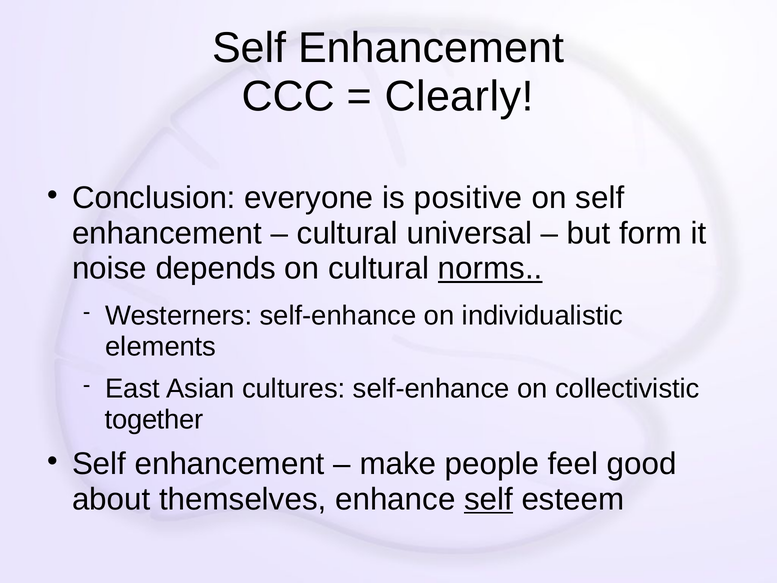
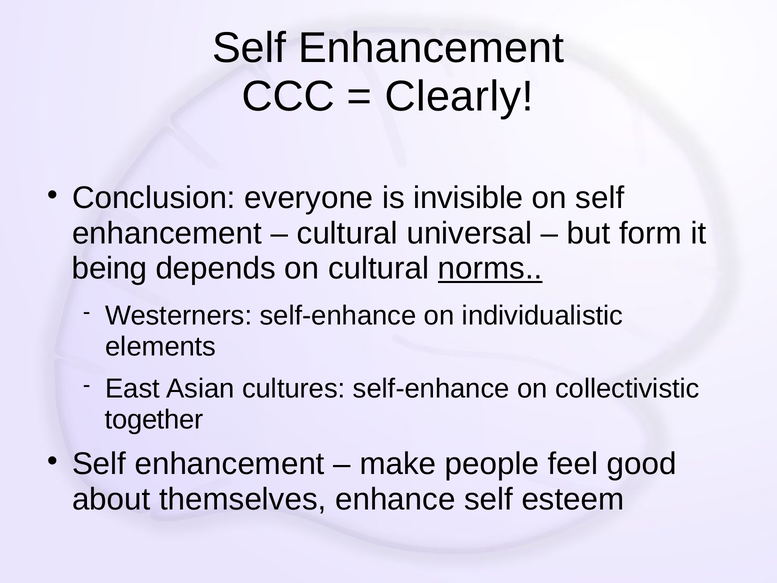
positive: positive -> invisible (468, 198)
noise: noise -> being (110, 269)
self underline: present -> none (489, 499)
